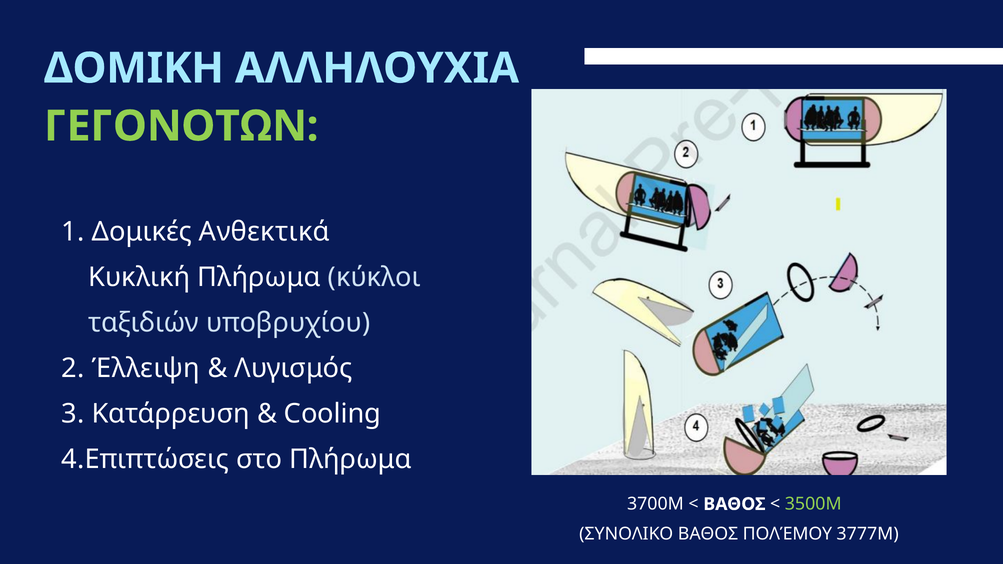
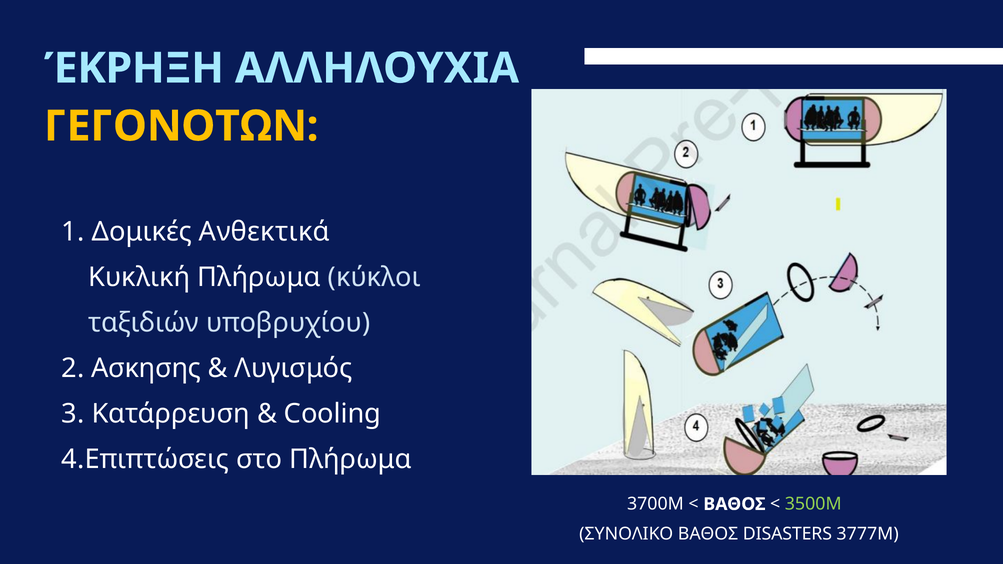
ΔΟΜΙΚΗ: ΔΟΜΙΚΗ -> ΈΚΡΗΞΗ (134, 68)
ΓΕΓΟΝΟΤΩΝ colour: light green -> yellow (181, 126)
Έλλειψη: Έλλειψη -> Ασκησης (146, 368)
ΠΟΛΈΜΟΥ: ΠΟΛΈΜΟΥ -> DISASTERS (787, 534)
